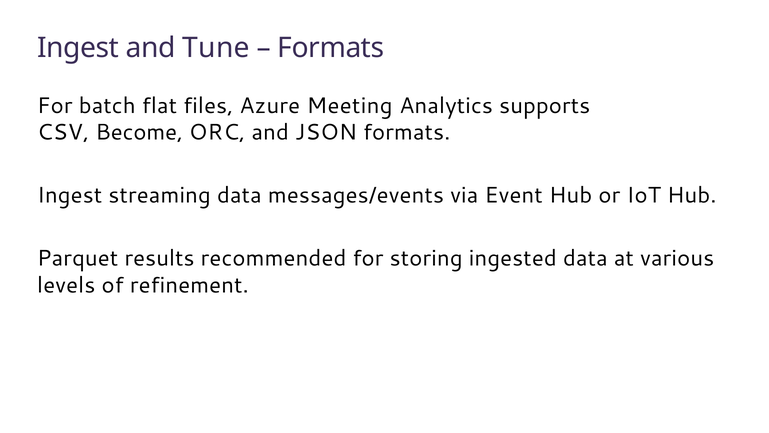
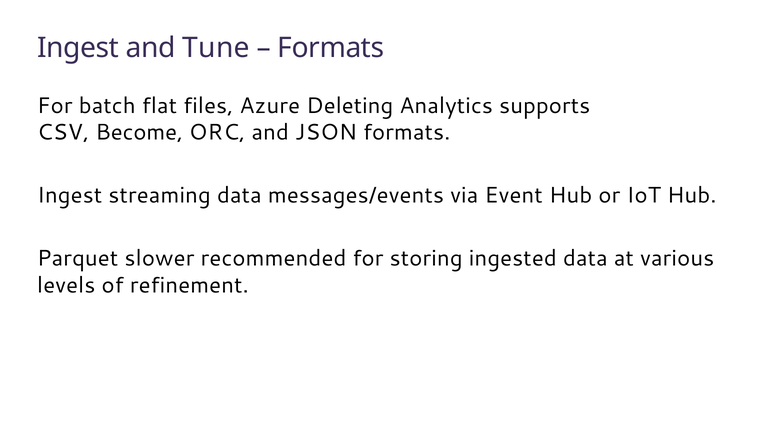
Meeting: Meeting -> Deleting (350, 106)
results: results -> slower (159, 258)
